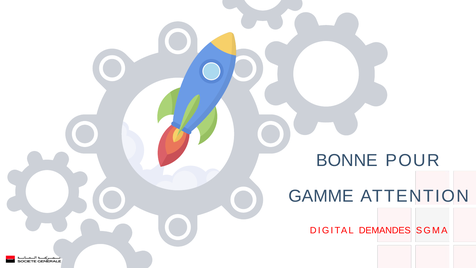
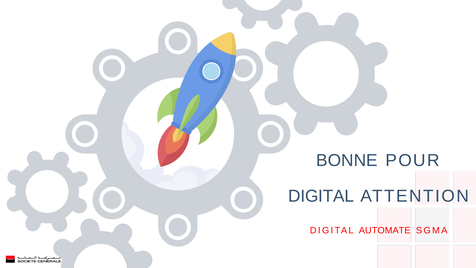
GAMME: GAMME -> DIGITAL (321, 196)
DEMANDES: DEMANDES -> AUTOMATE (385, 230)
